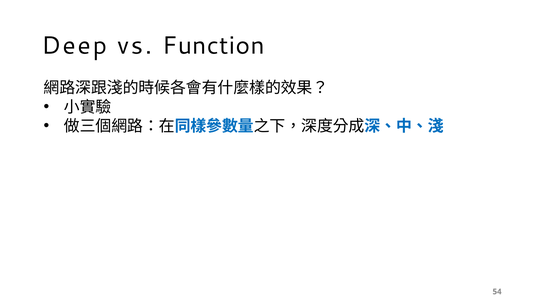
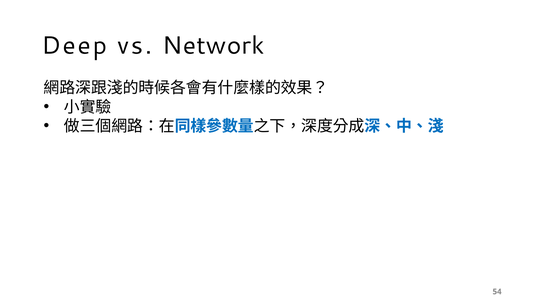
Function: Function -> Network (213, 46)
